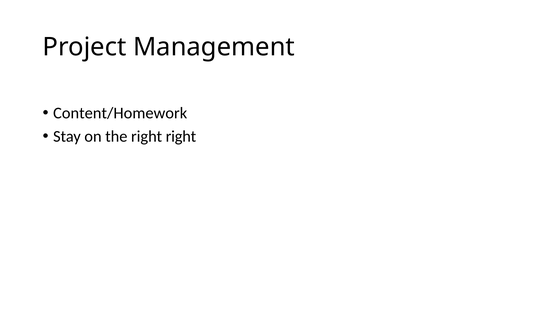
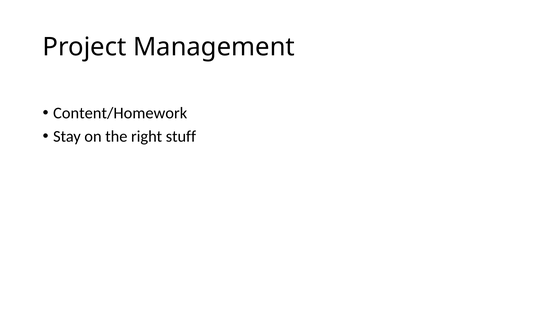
right right: right -> stuff (181, 137)
